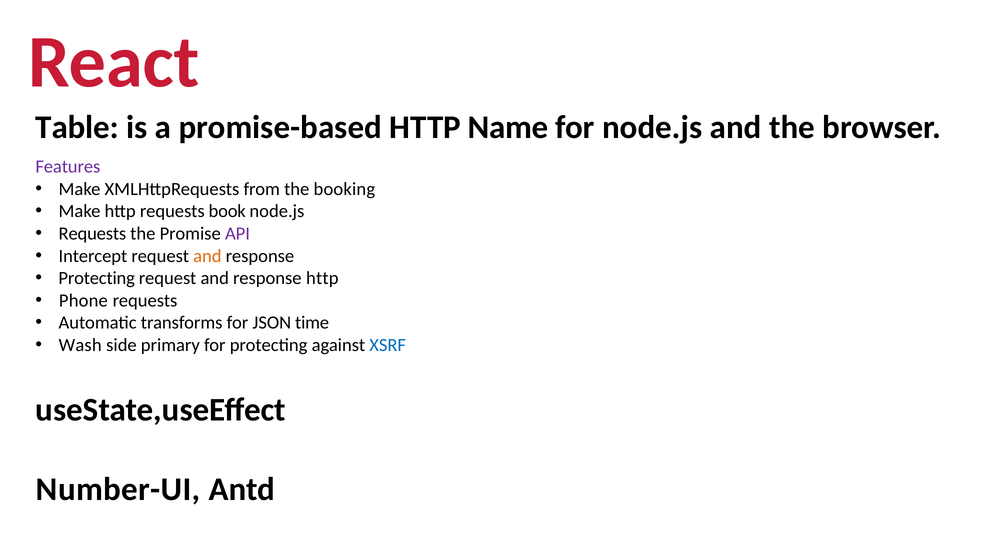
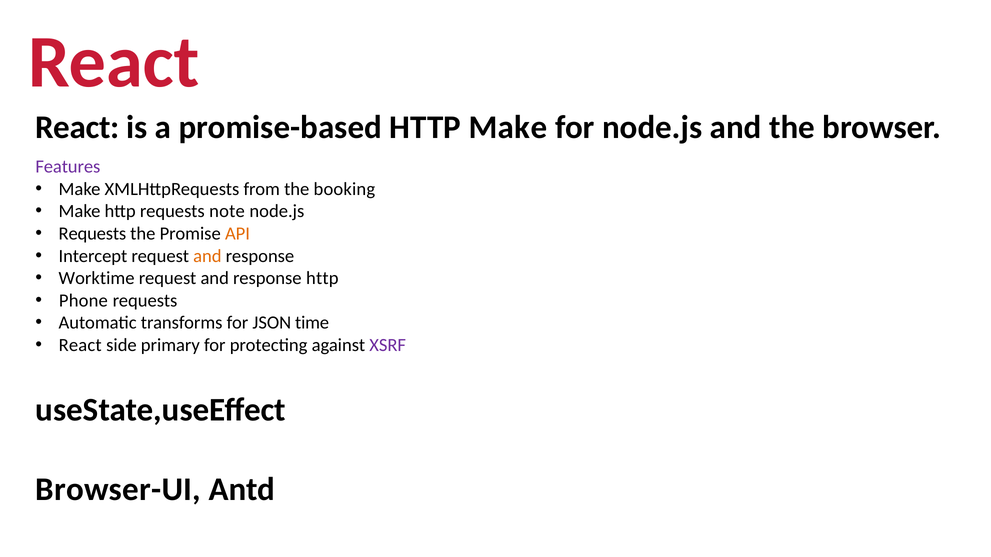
Table: Table -> React (77, 127)
HTTP Name: Name -> Make (508, 127)
book: book -> note (227, 212)
API colour: purple -> orange (237, 234)
Protecting: Protecting -> Worktime (97, 278)
Wash: Wash -> React (80, 345)
XSRF colour: blue -> purple (388, 345)
Number-UI: Number-UI -> Browser-UI (118, 490)
